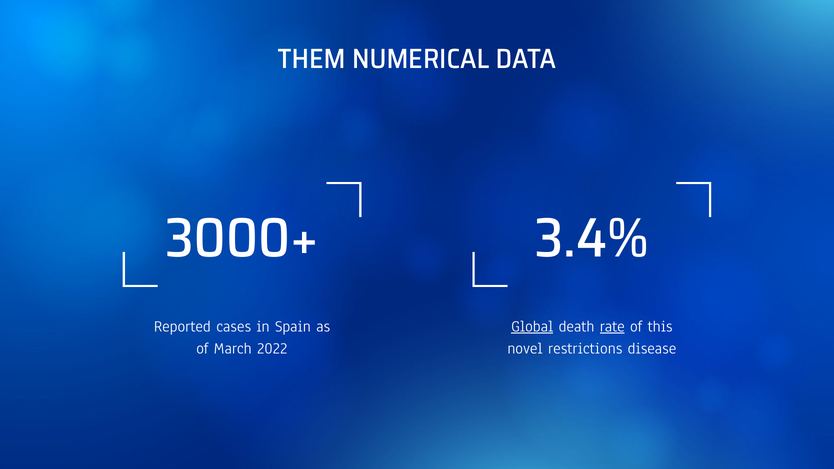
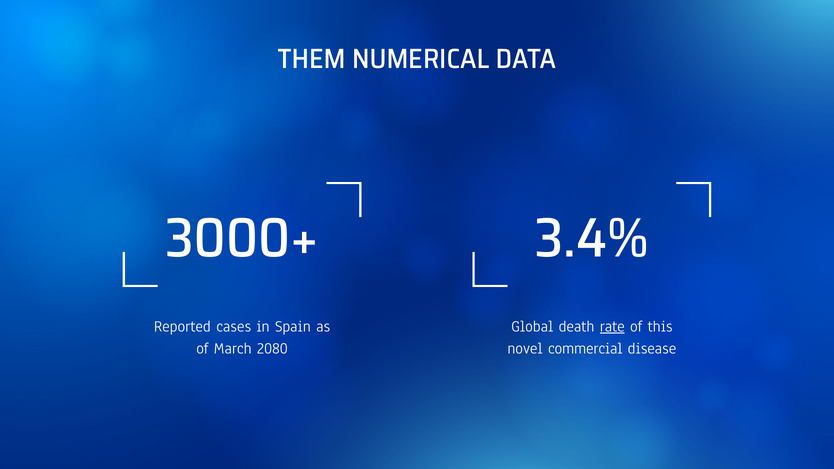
Global underline: present -> none (532, 326)
2022: 2022 -> 2080 (272, 349)
restrictions: restrictions -> commercial (585, 349)
